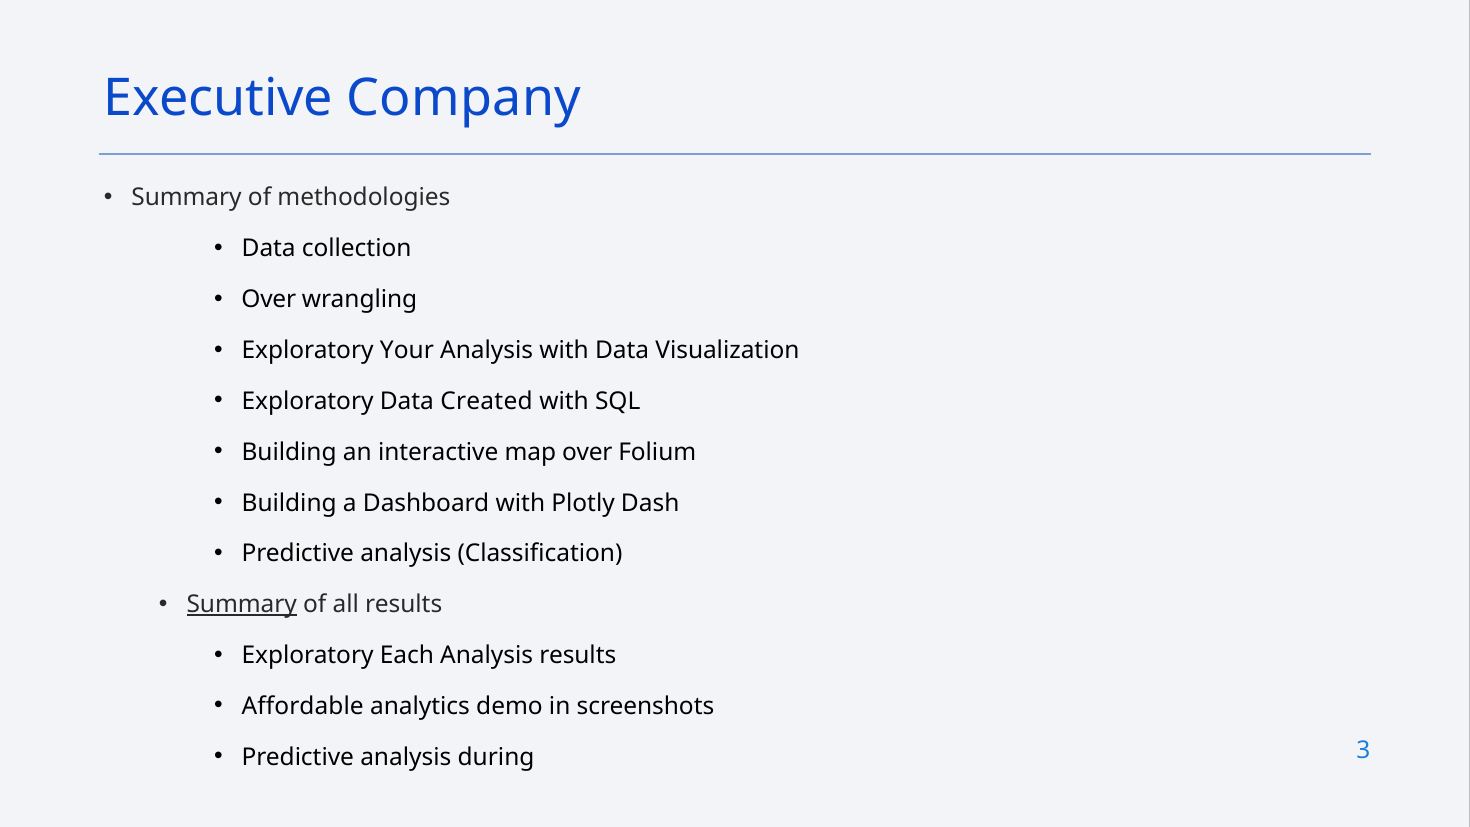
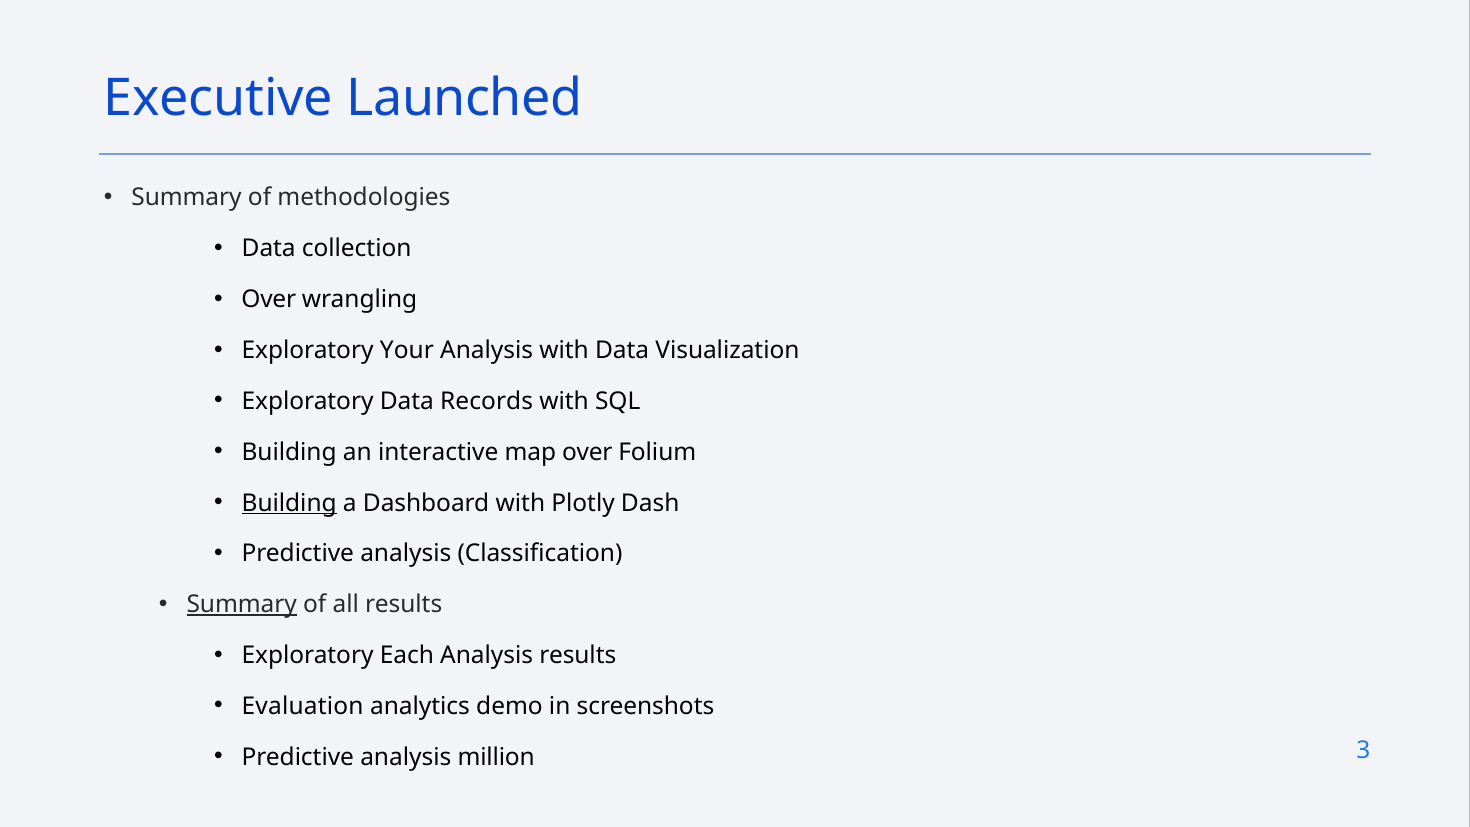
Company: Company -> Launched (465, 98)
Created: Created -> Records (487, 401)
Building underline: none -> present (289, 503)
Affordable: Affordable -> Evaluation (303, 706)
during: during -> million (496, 757)
